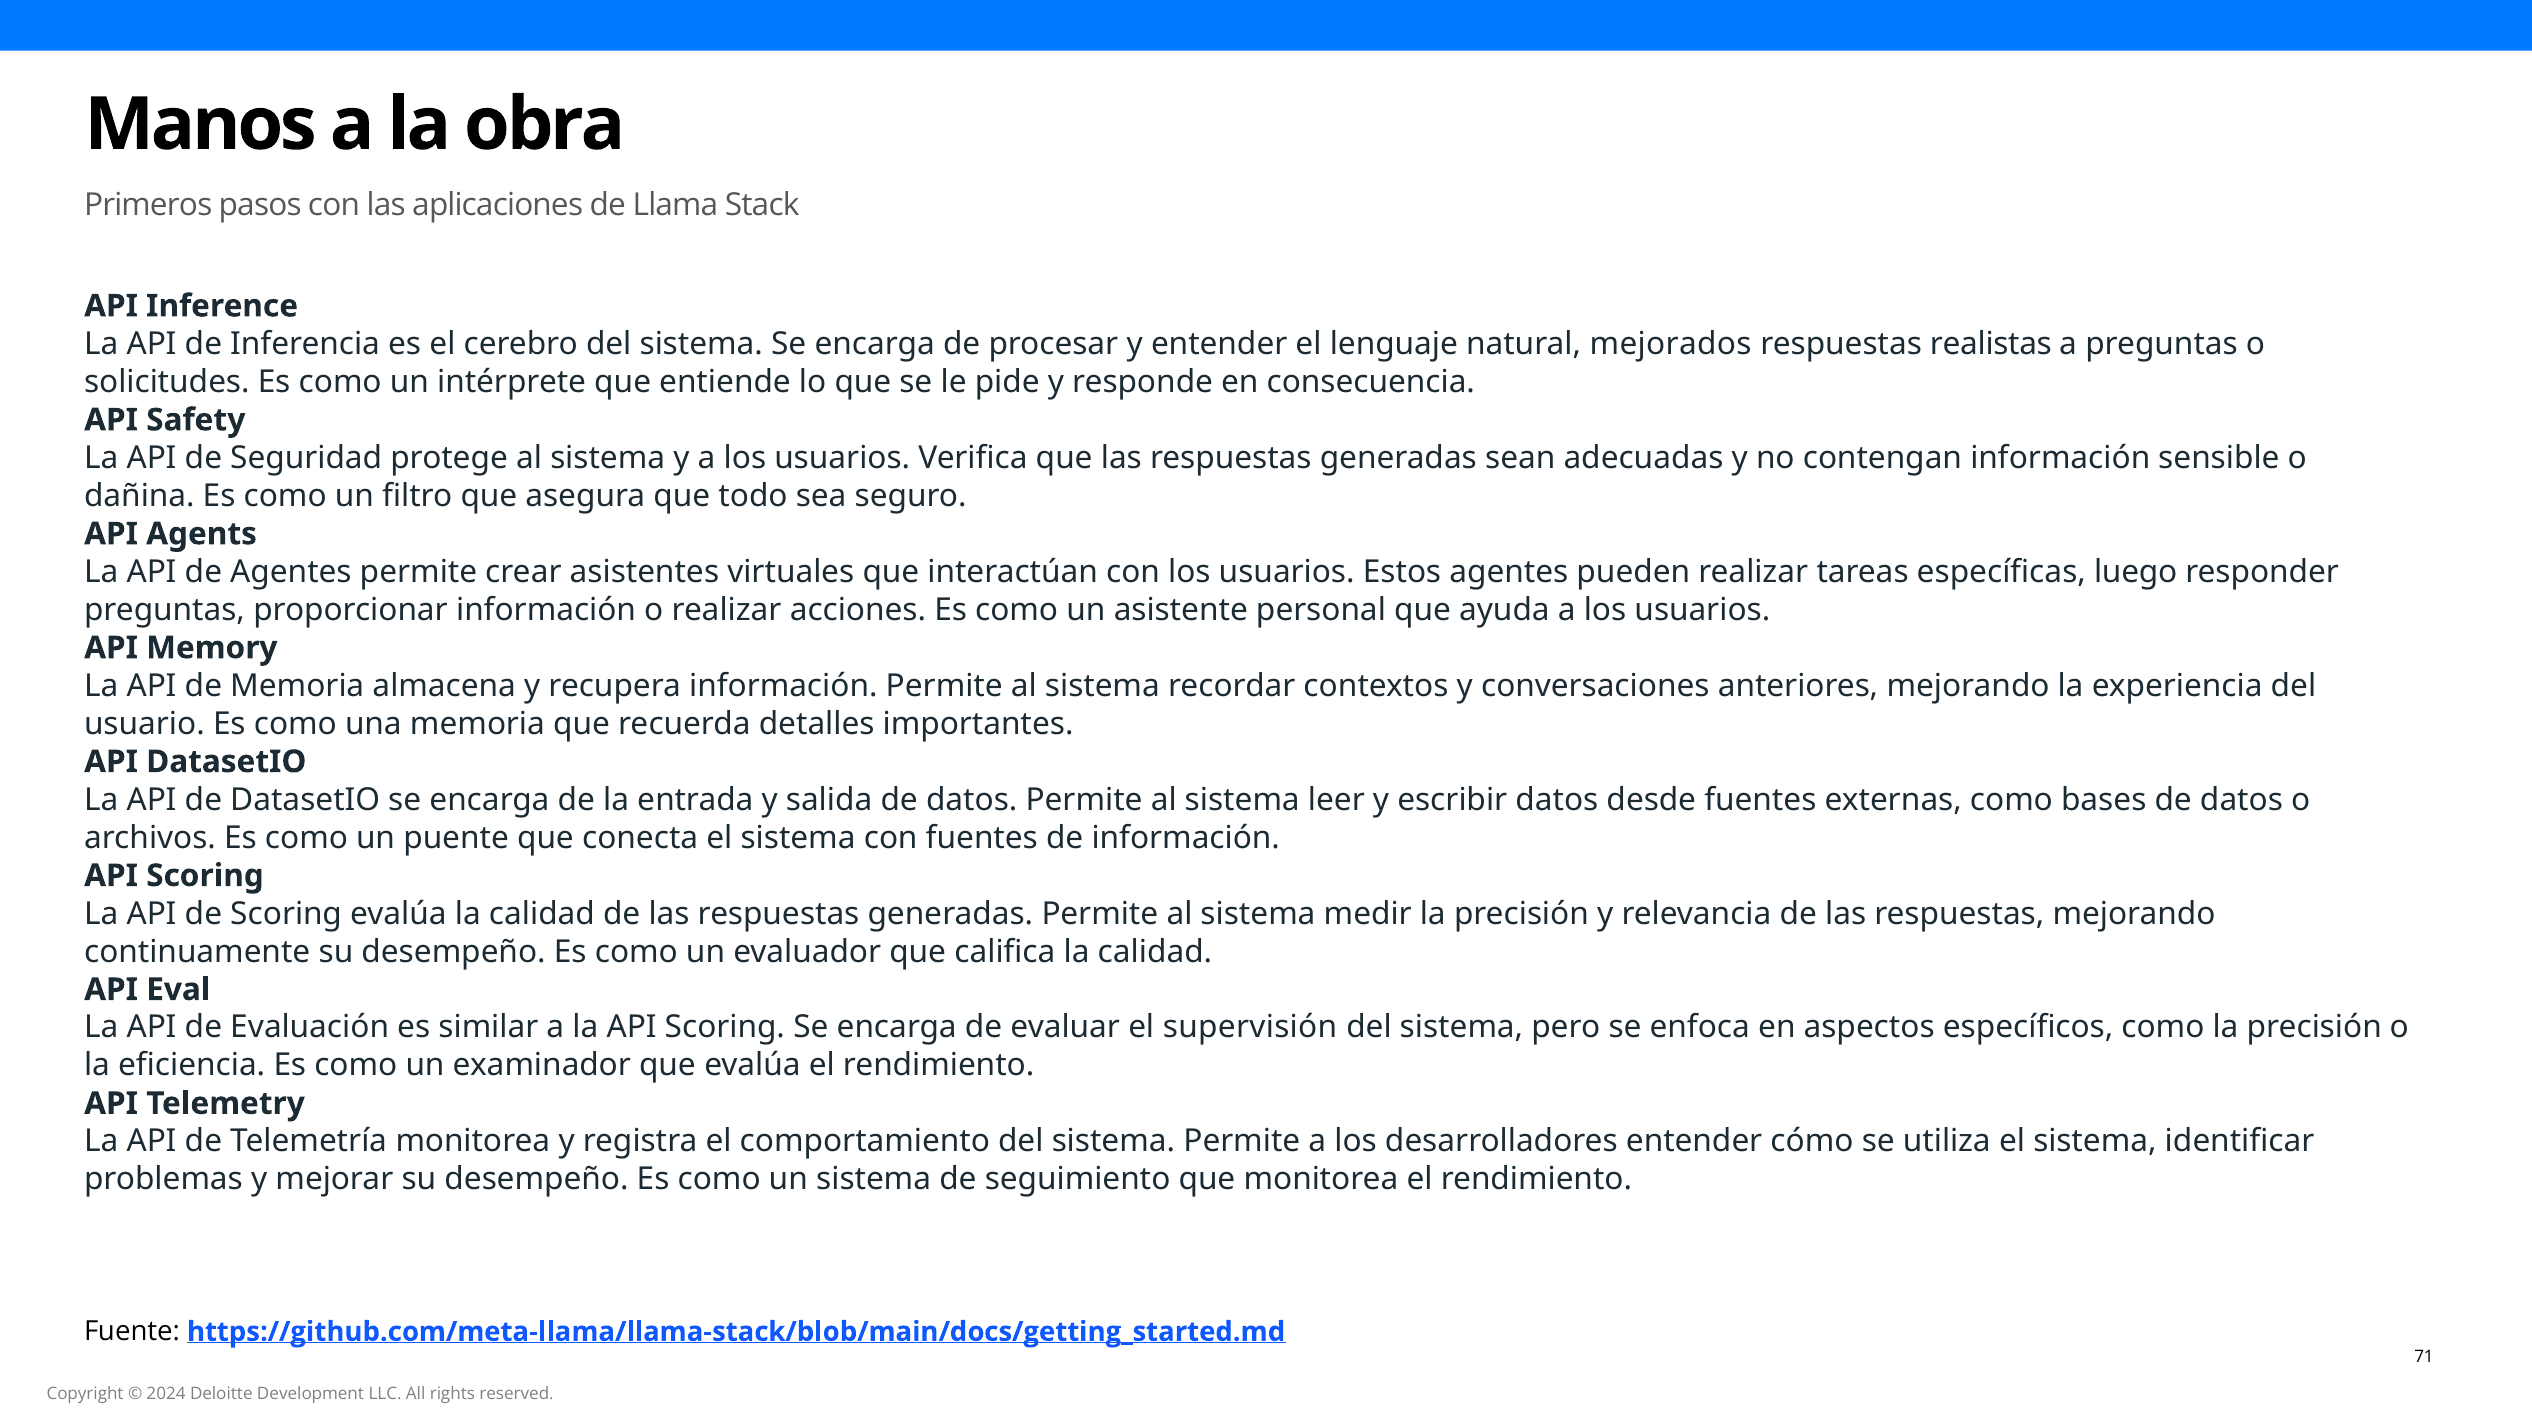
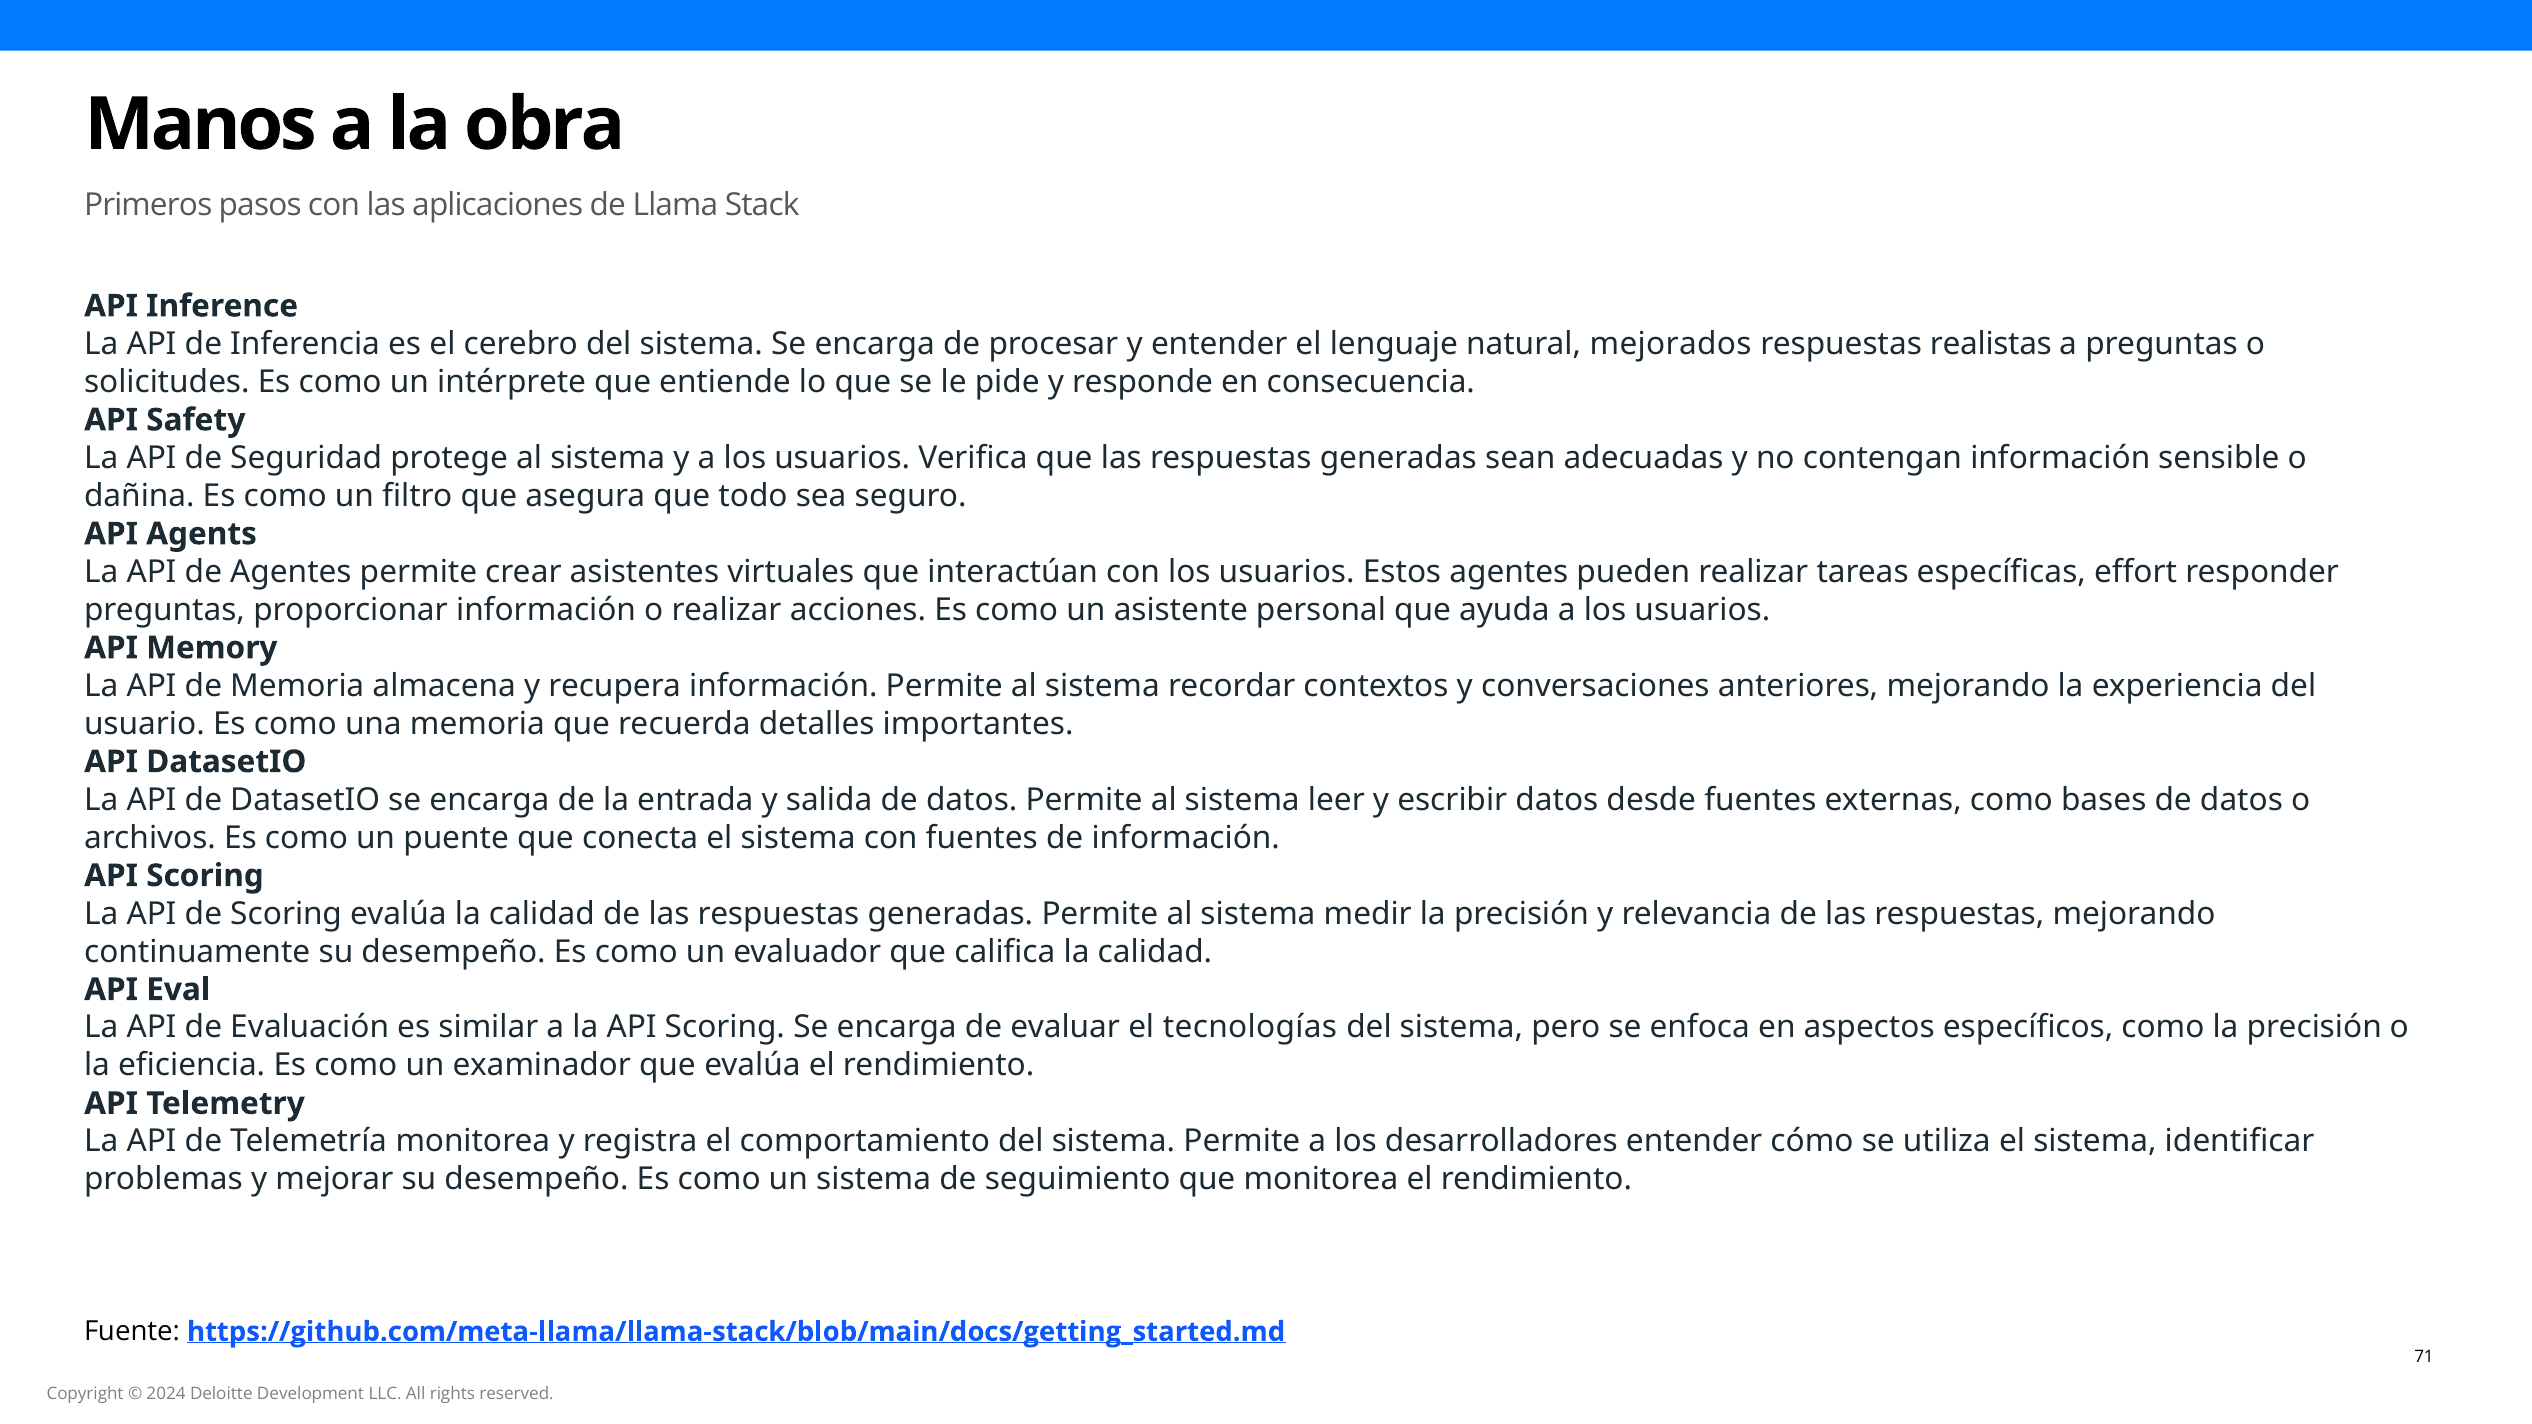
luego: luego -> effort (2136, 572)
supervisión: supervisión -> tecnologías (1250, 1028)
